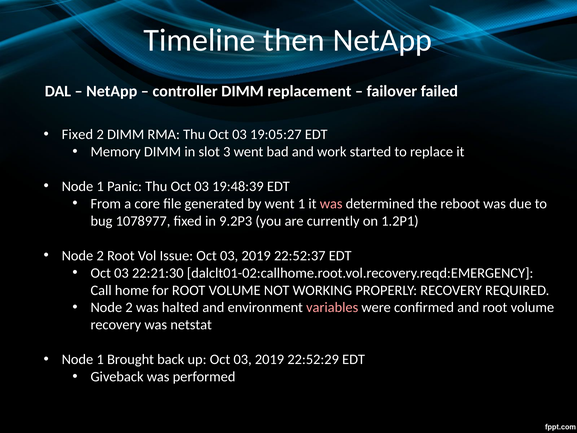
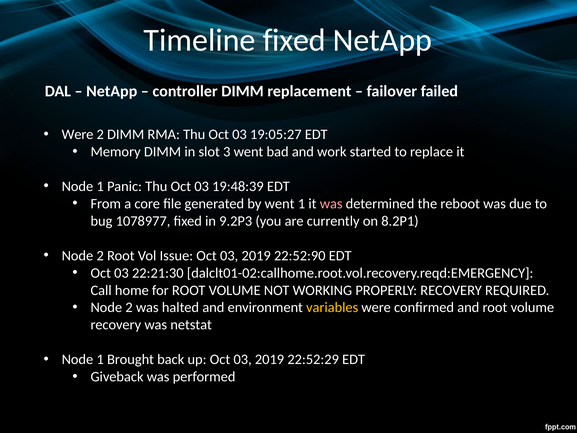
Timeline then: then -> fixed (294, 40)
Fixed: Fixed -> Were (78, 134)
1.2P1: 1.2P1 -> 8.2P1 (400, 221)
22:52:37: 22:52:37 -> 22:52:90 (300, 255)
variables colour: pink -> yellow (332, 307)
